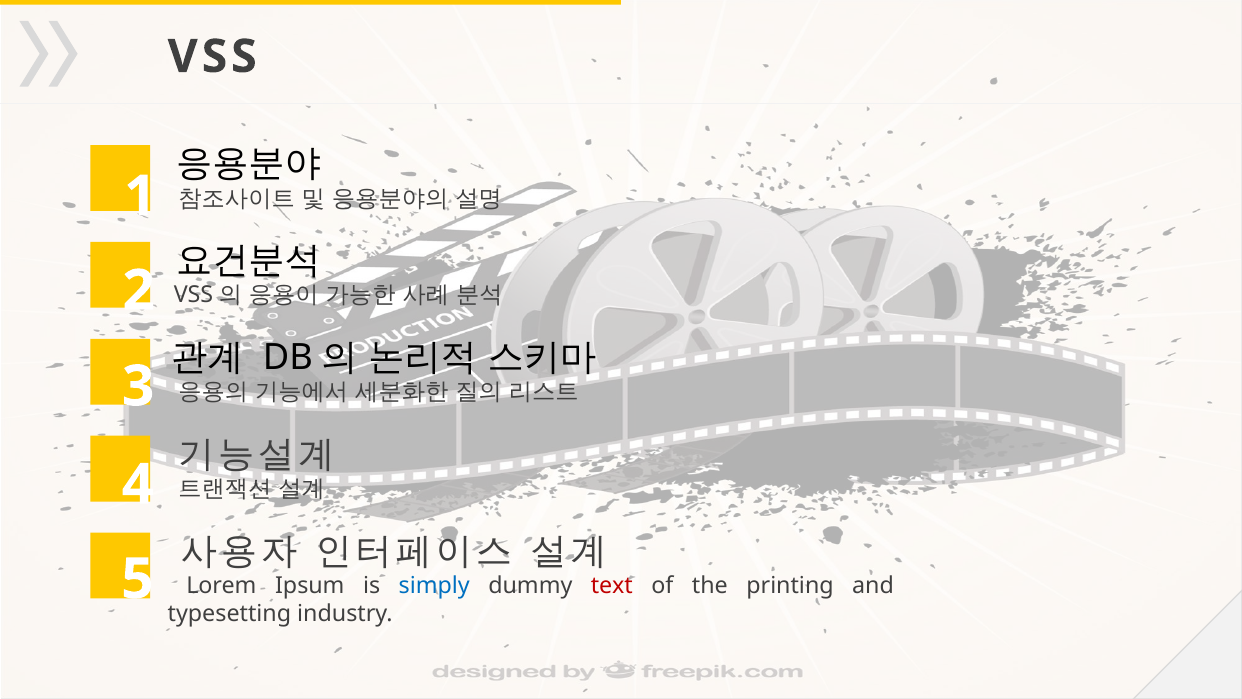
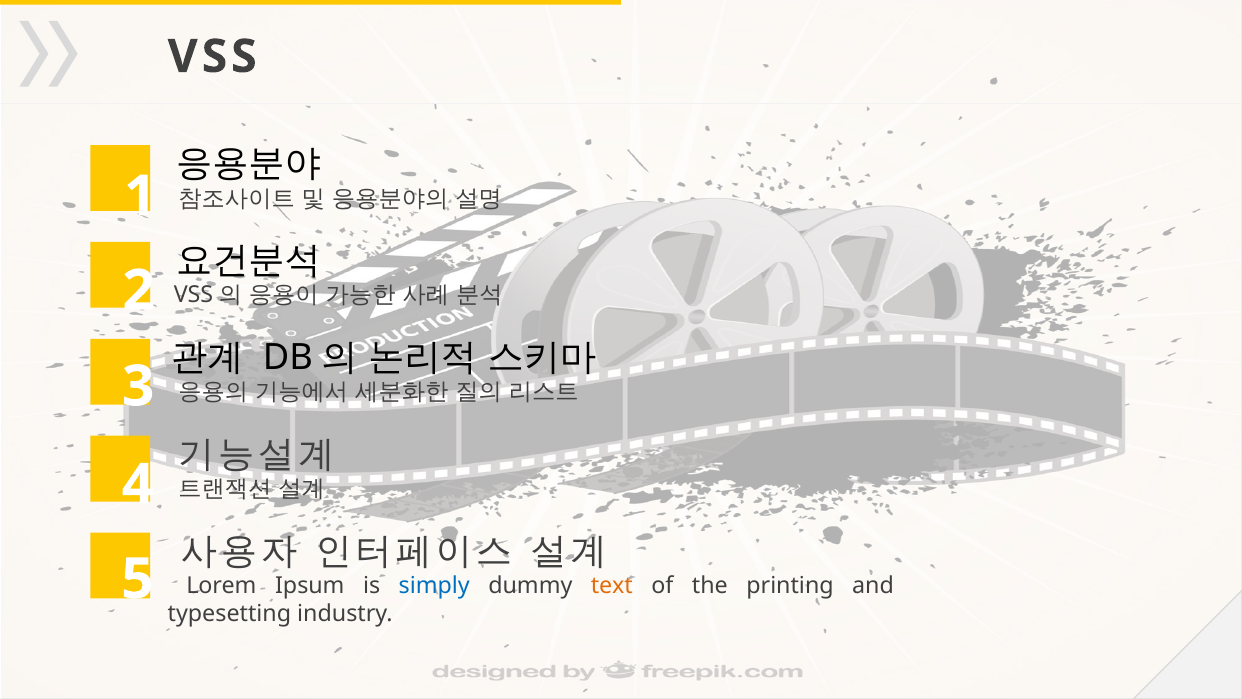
text colour: red -> orange (612, 586)
